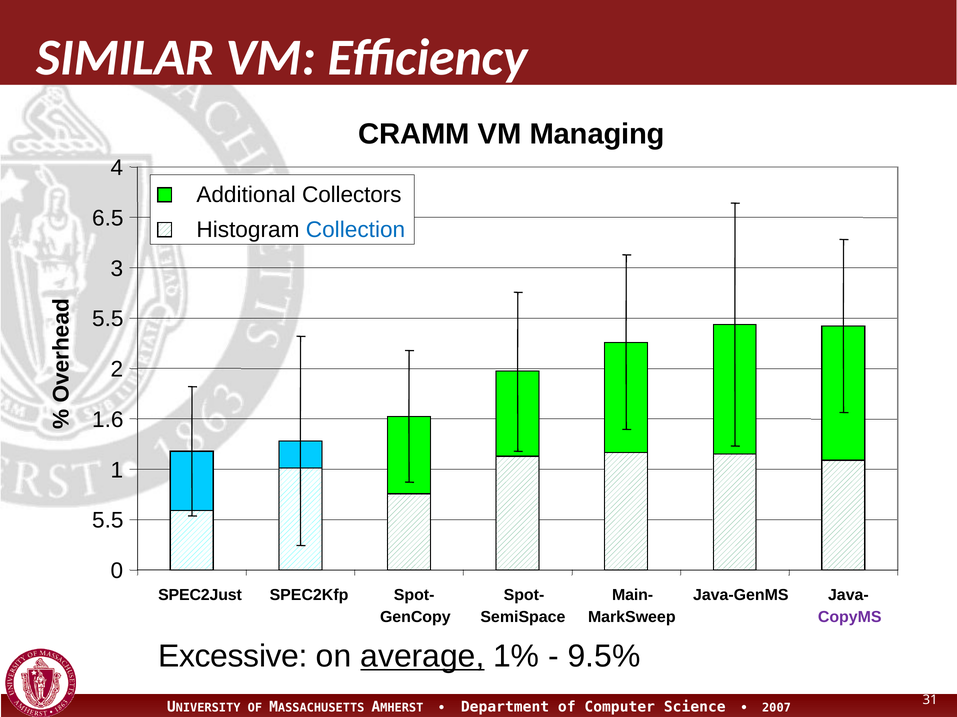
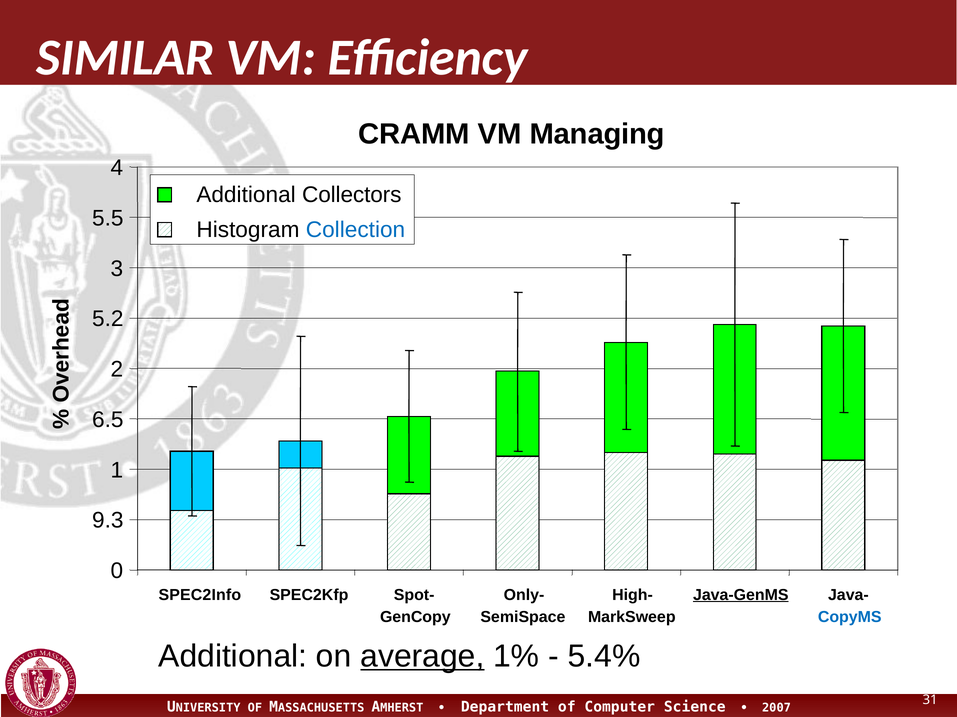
6.5: 6.5 -> 5.5 (108, 218)
5.5: 5.5 -> 5.2 (108, 319)
1.6: 1.6 -> 6.5 (108, 420)
5.5: 5.5 -> 9.3 (108, 521)
SPEC2Just: SPEC2Just -> SPEC2Info (200, 595)
Spot-: Spot- -> Only- (524, 595)
Main-: Main- -> High- (633, 595)
Java-GenMS underline: none -> present (741, 595)
CopyMS colour: purple -> blue (850, 618)
Excessive: Excessive -> Additional (233, 657)
9.5%: 9.5% -> 5.4% (604, 657)
